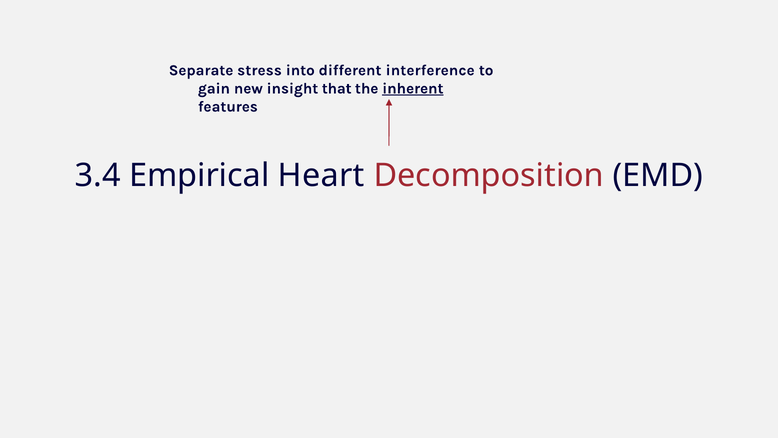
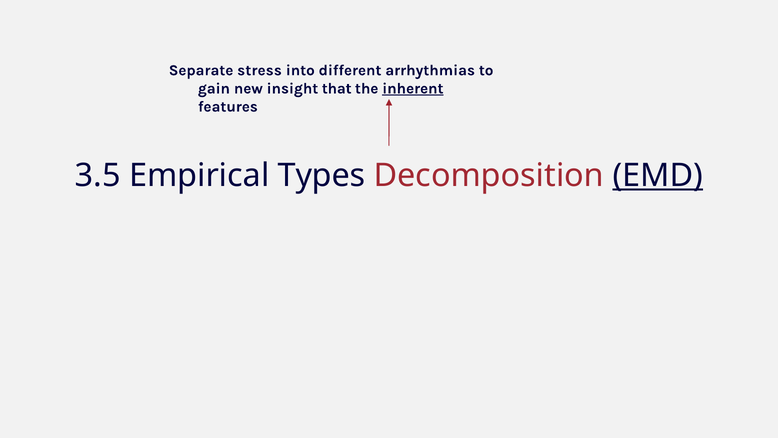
interference: interference -> arrhythmias (430, 70)
3.4: 3.4 -> 3.5 (98, 175)
Heart: Heart -> Types (321, 175)
EMD underline: none -> present (658, 175)
